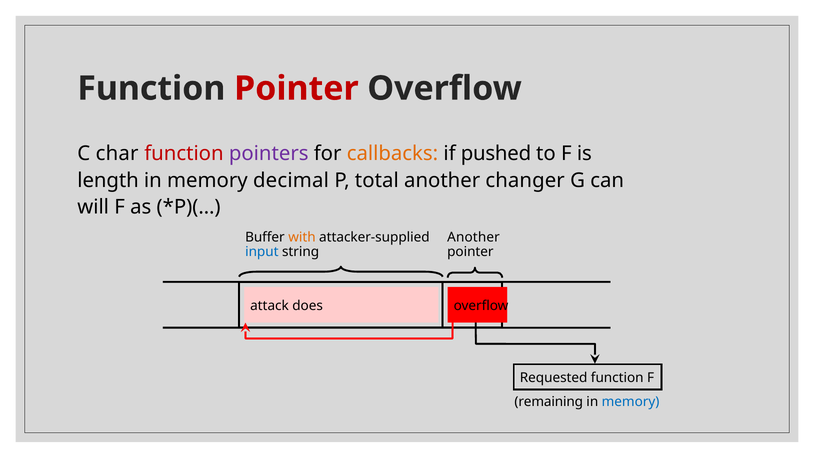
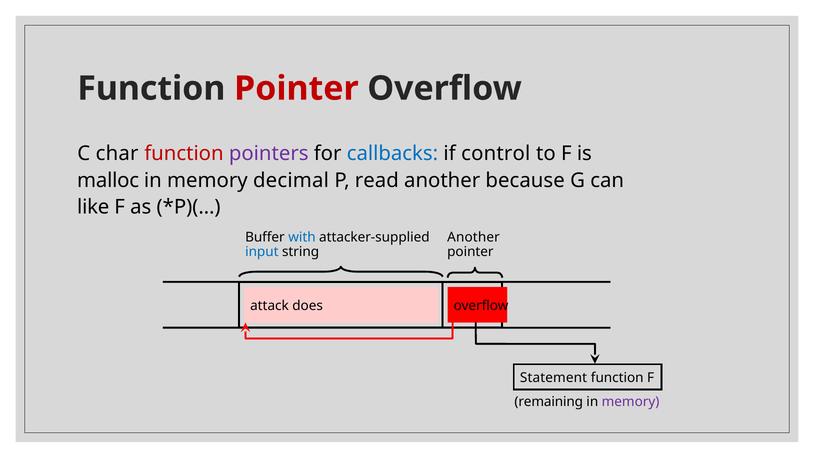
callbacks colour: orange -> blue (392, 153)
pushed: pushed -> control (496, 153)
length: length -> malloc (108, 180)
total: total -> read (377, 180)
changer: changer -> because (525, 180)
will: will -> like (93, 207)
with colour: orange -> blue (302, 237)
Requested: Requested -> Statement (554, 378)
memory colour: blue -> purple (631, 402)
